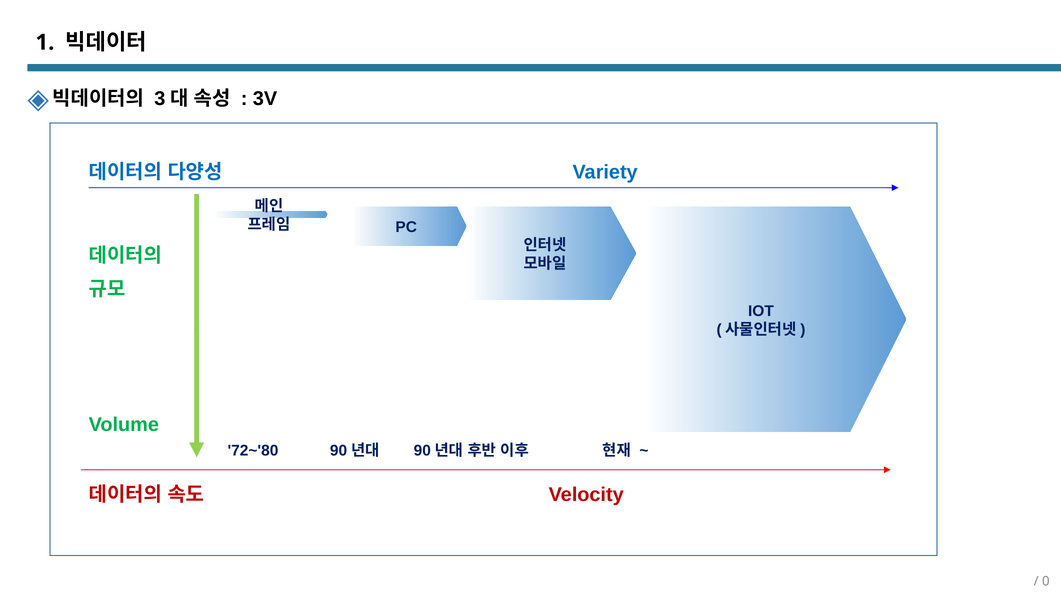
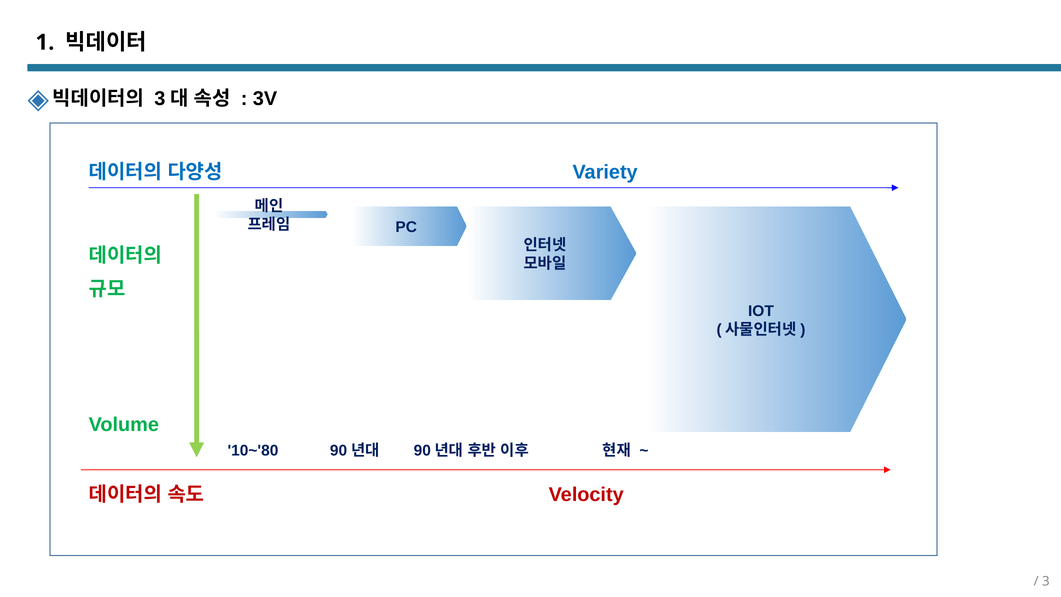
72~'80: 72~'80 -> 10~'80 (253, 451)
0: 0 -> 3 (1046, 581)
